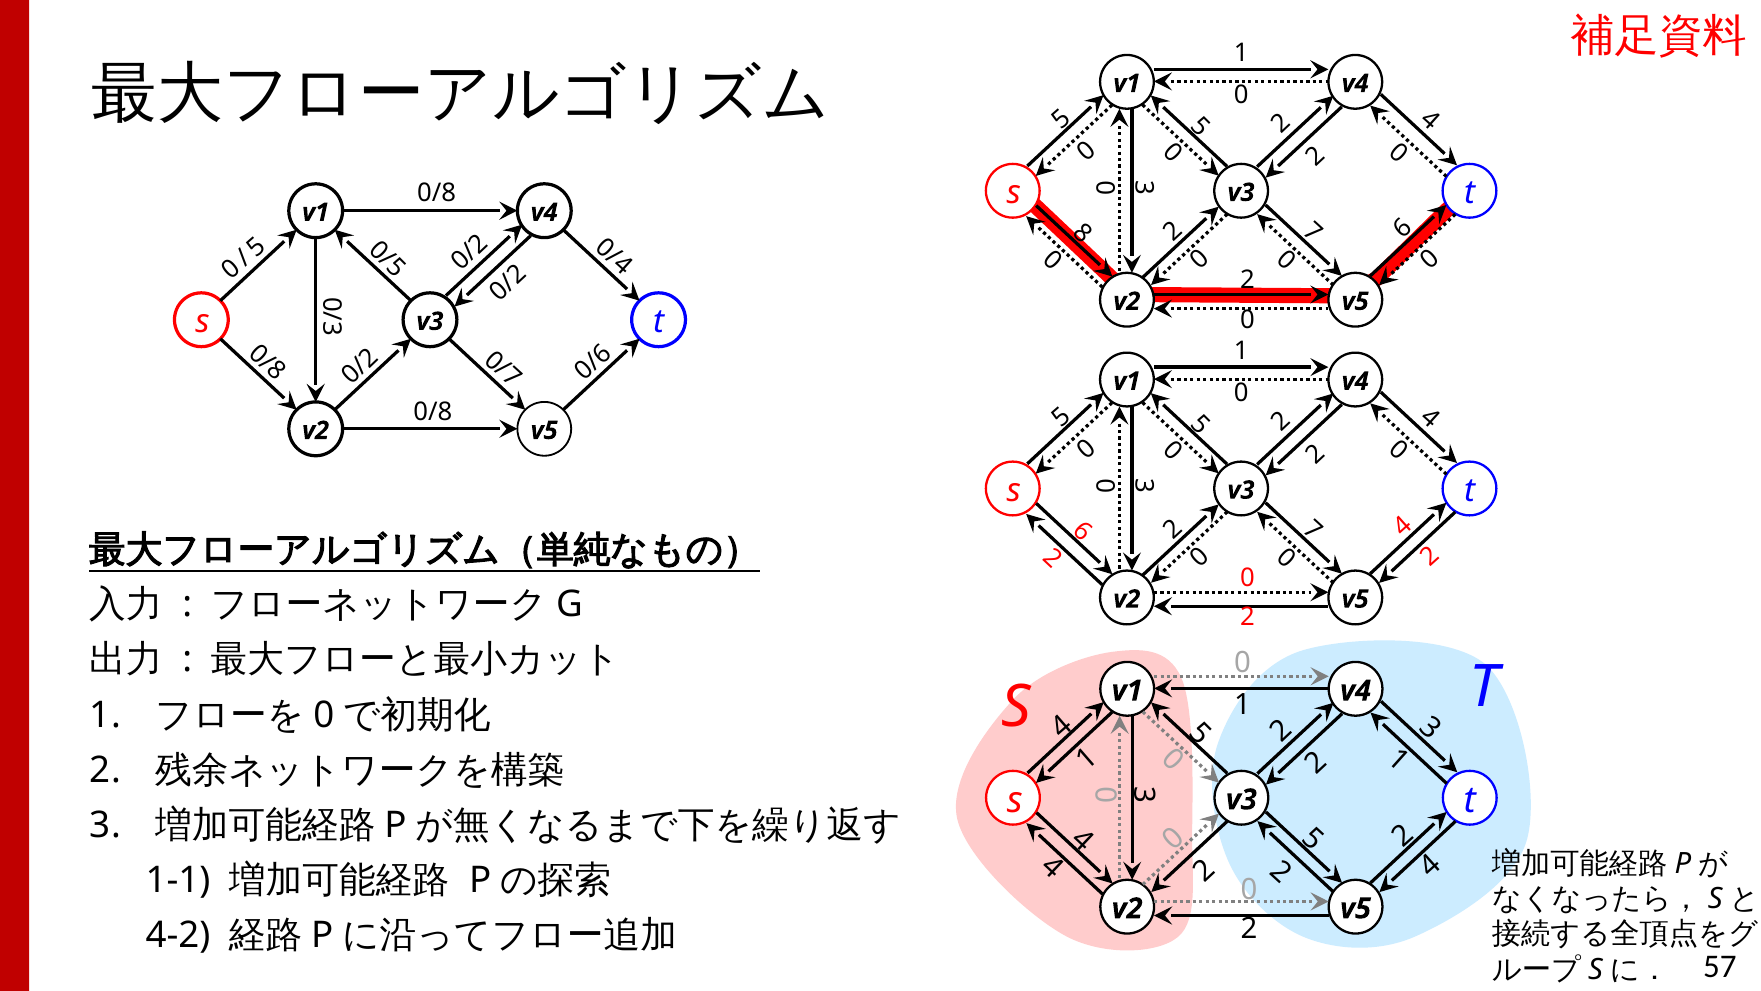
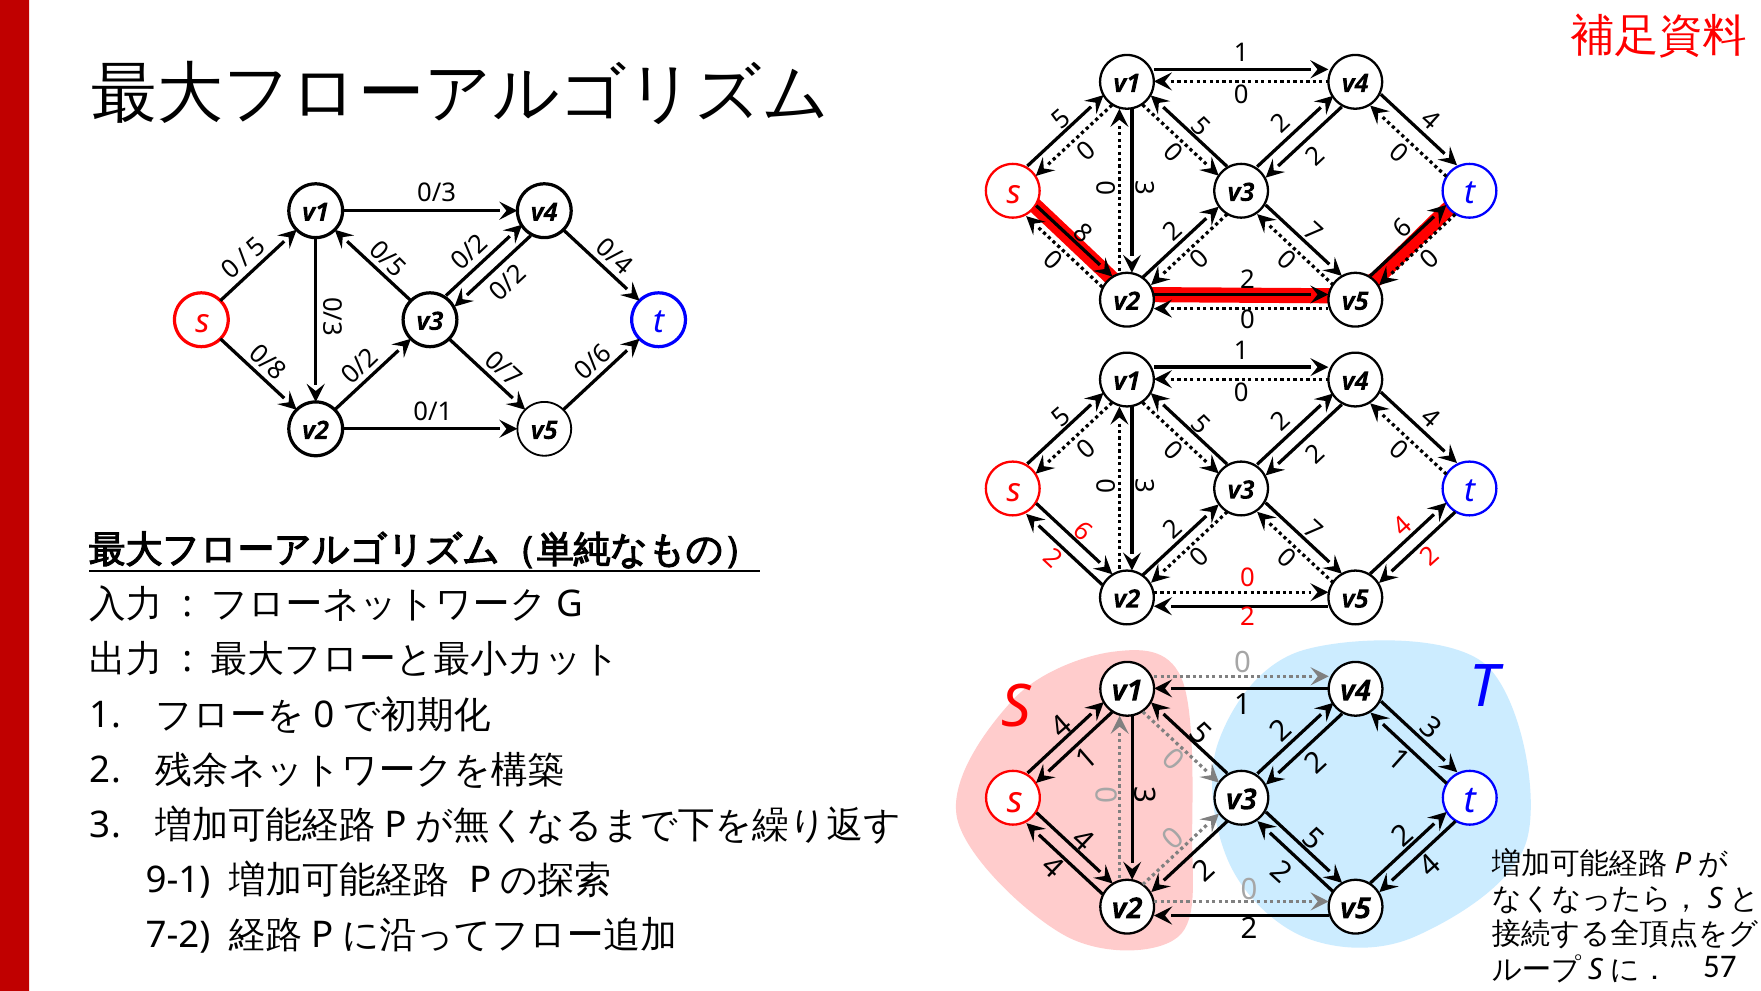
0/8: 0/8 -> 0/3 (437, 193)
0/8: 0/8 -> 0/1 (433, 411)
1-1: 1-1 -> 9-1 (178, 880)
4-2: 4-2 -> 7-2 (178, 935)
